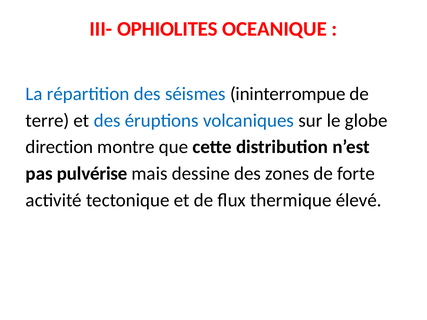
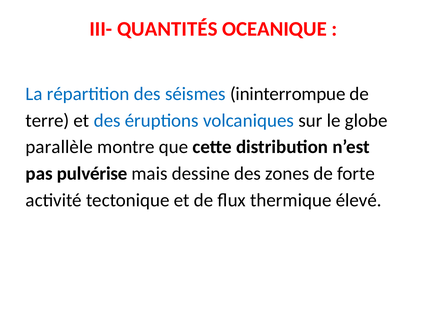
OPHIOLITES: OPHIOLITES -> QUANTITÉS (167, 29)
direction: direction -> parallèle (59, 147)
